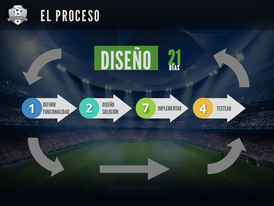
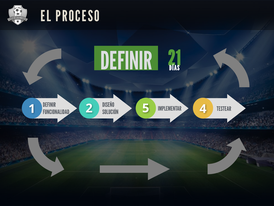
DISEÑO: DISEÑO -> DEFINIR (126, 61)
7: 7 -> 5 (146, 108)
